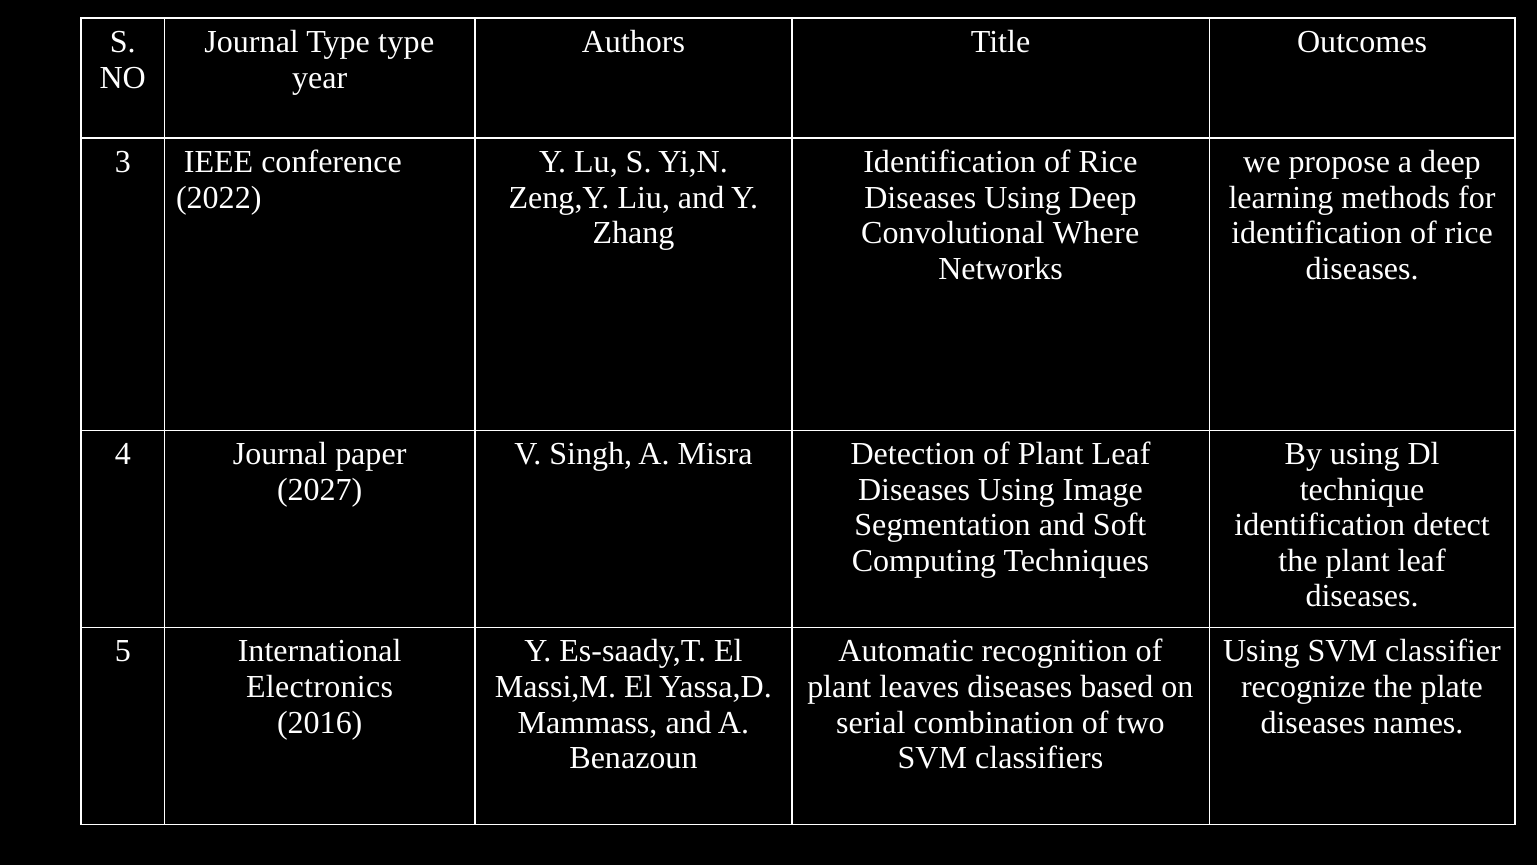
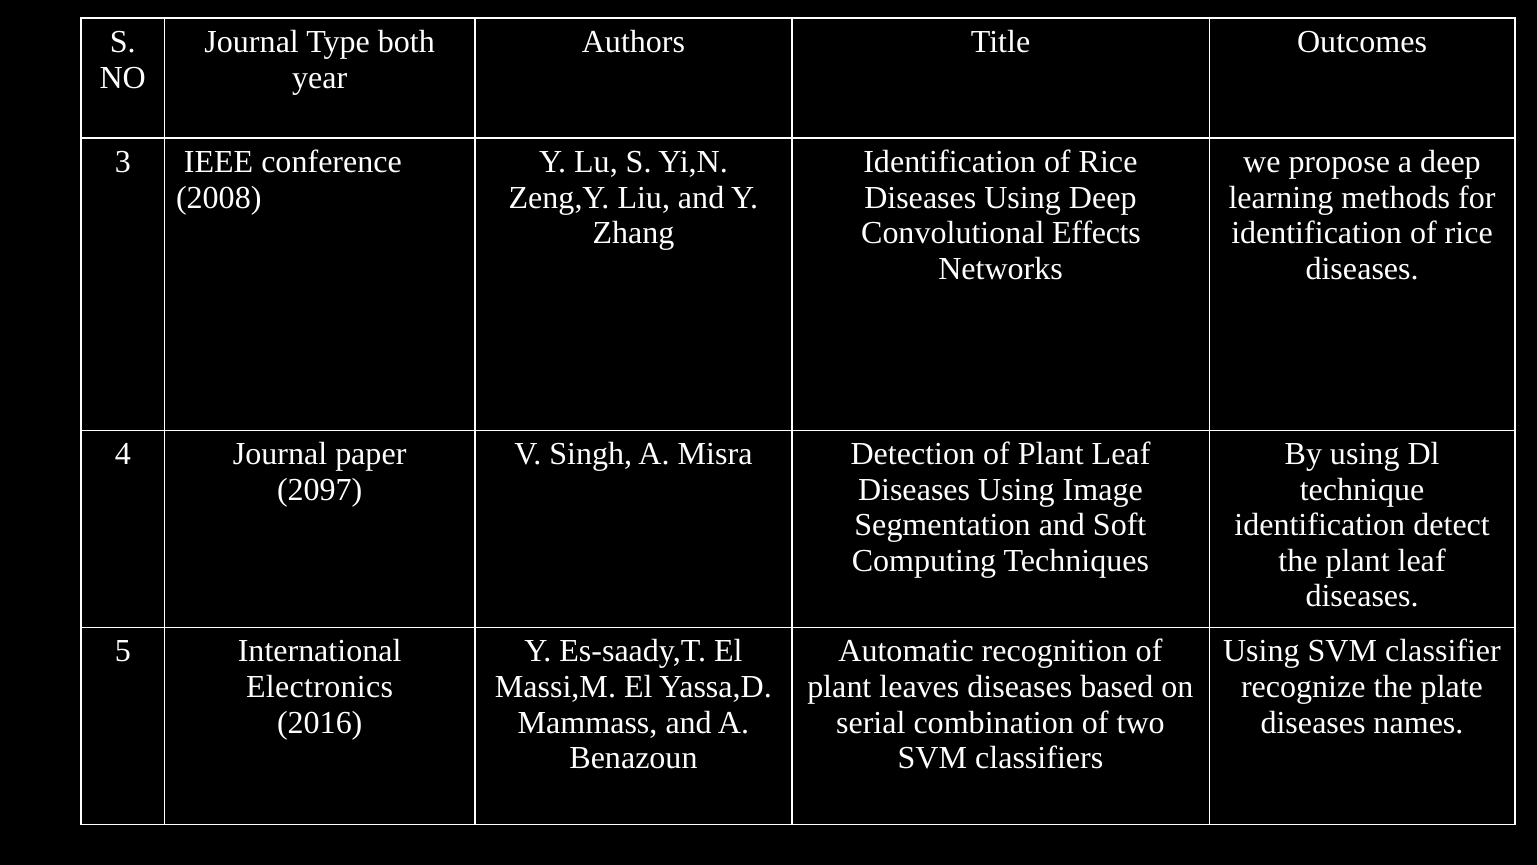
Type type: type -> both (406, 42)
2022: 2022 -> 2008 (219, 197)
Where: Where -> Effects (1096, 233)
2027: 2027 -> 2097 (320, 490)
